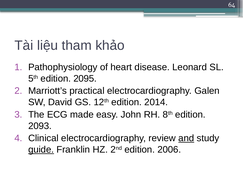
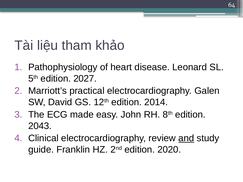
2095: 2095 -> 2027 (85, 79)
2093: 2093 -> 2043 (40, 126)
guide underline: present -> none (41, 150)
2006: 2006 -> 2020 (169, 150)
